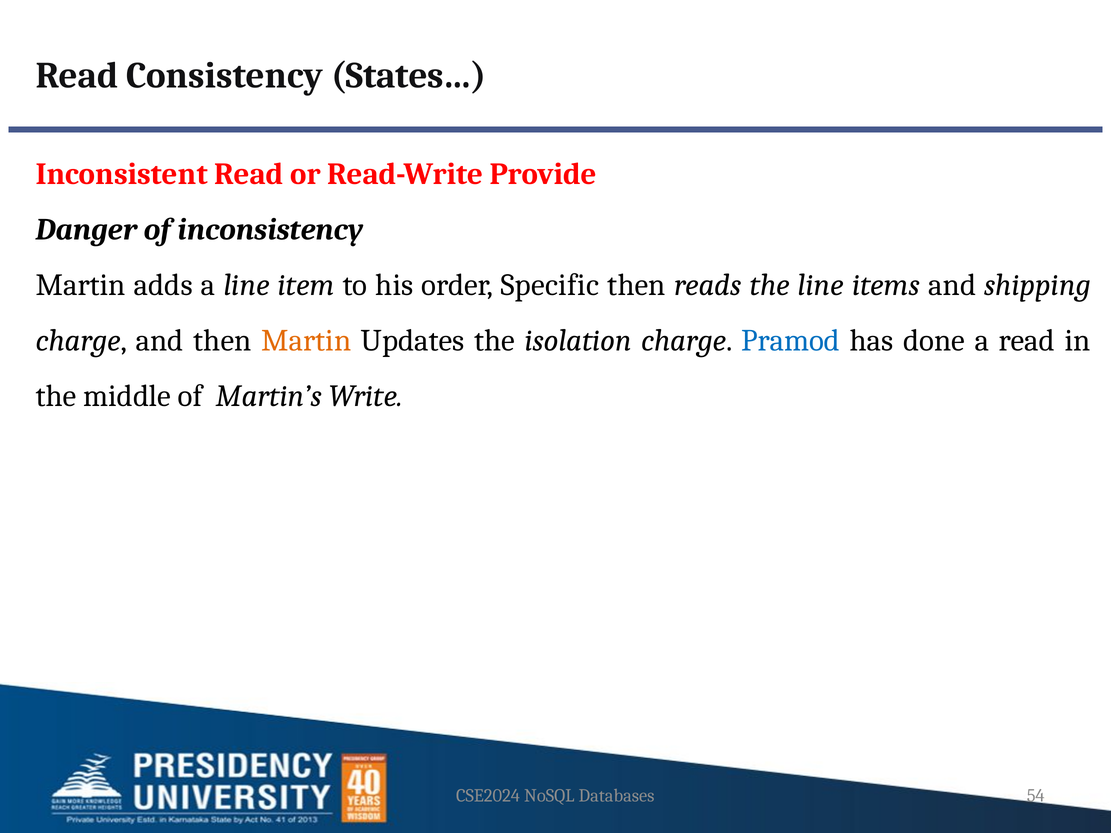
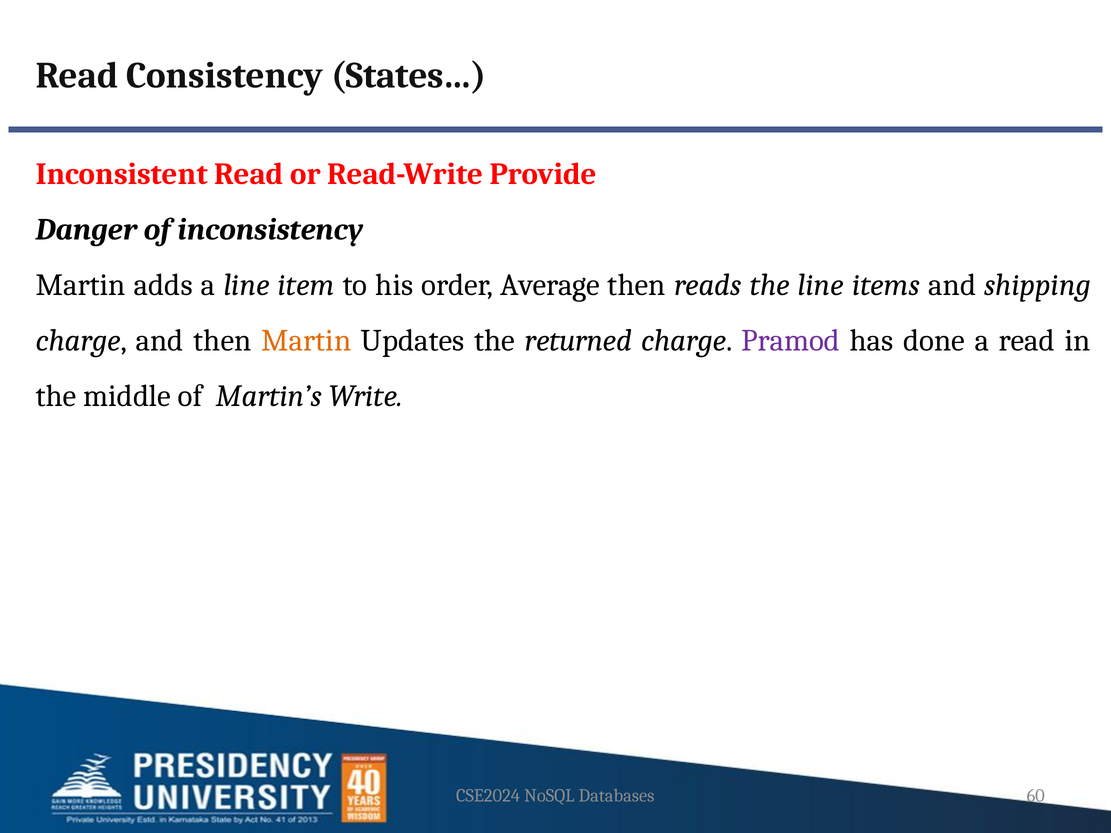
Specific: Specific -> Average (550, 285)
isolation: isolation -> returned (578, 341)
Pramod colour: blue -> purple (791, 341)
54: 54 -> 60 (1036, 796)
